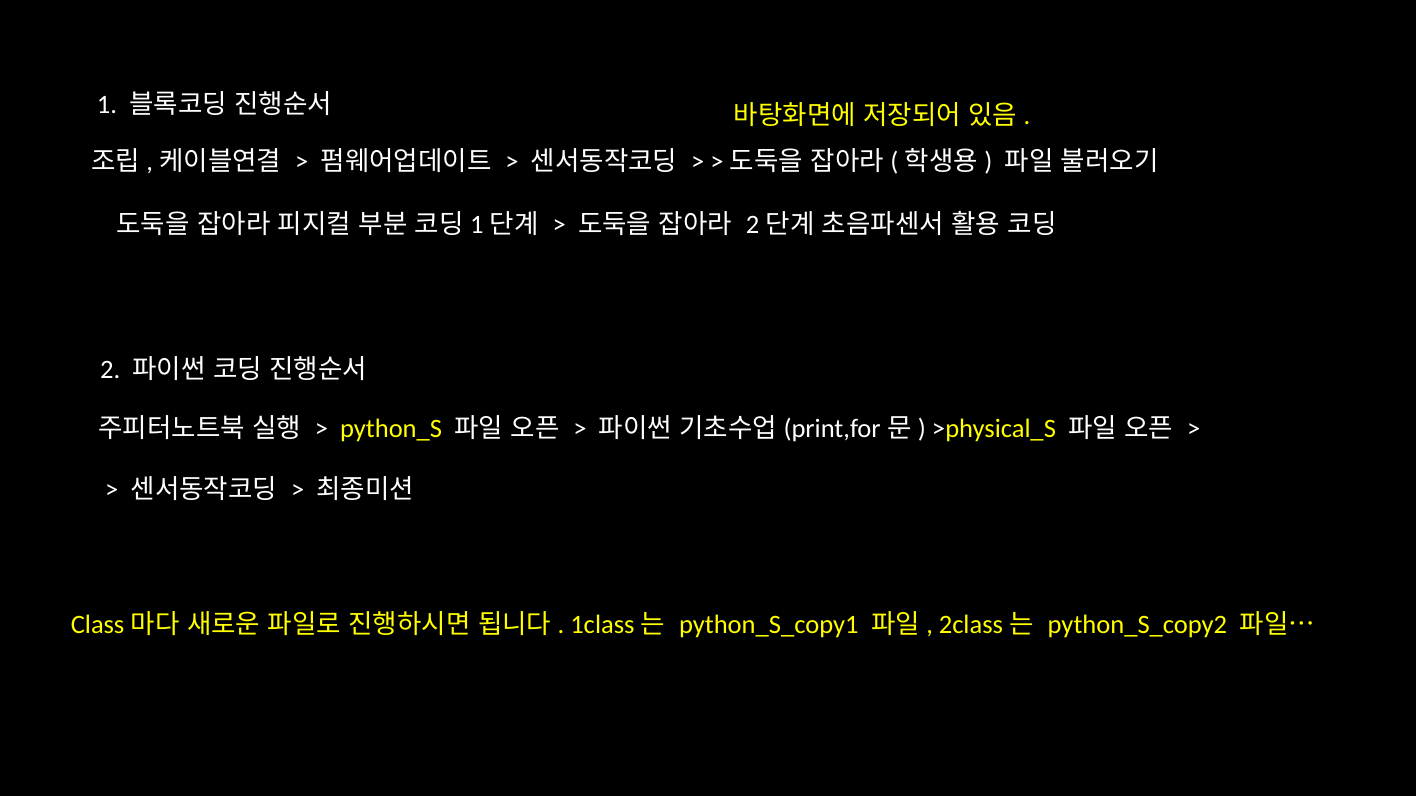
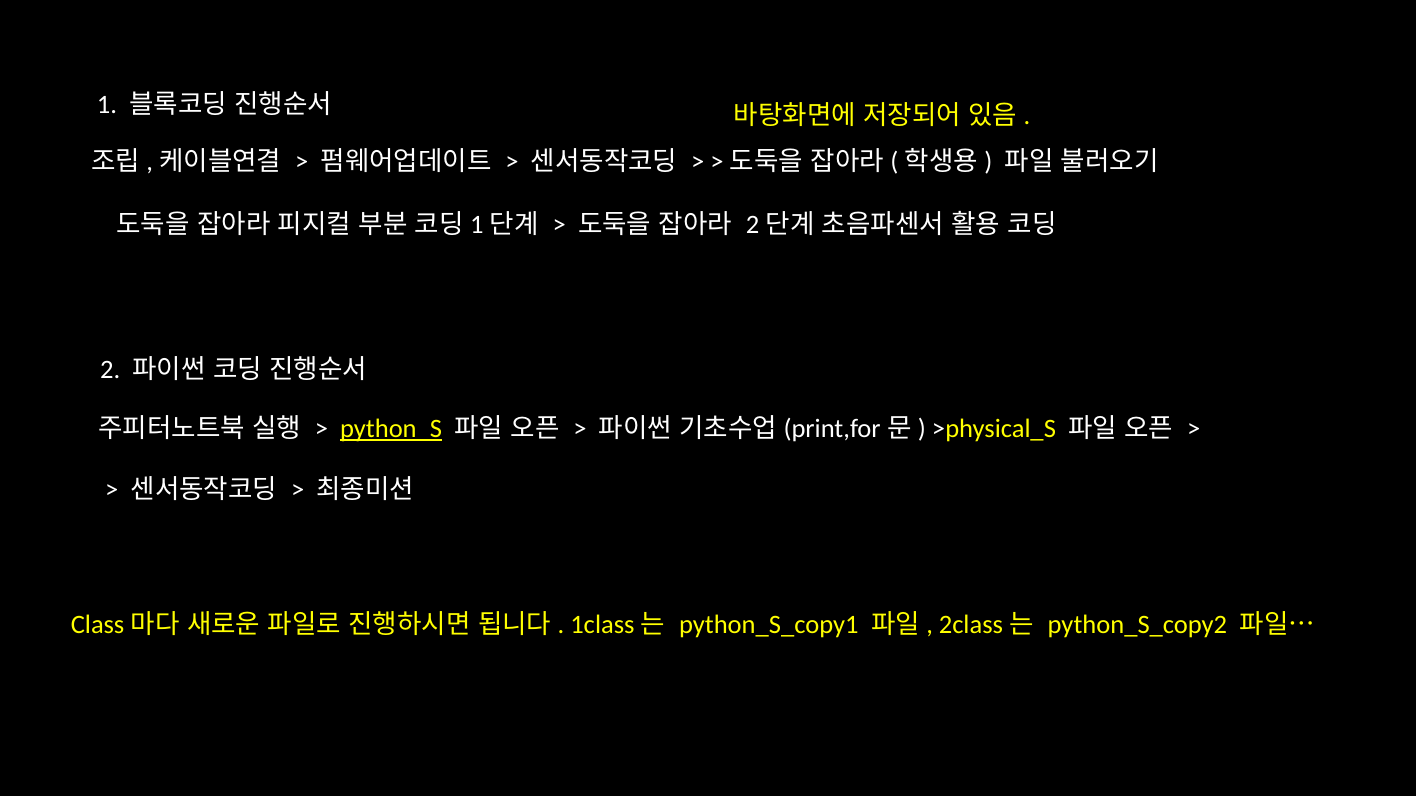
python_S underline: none -> present (391, 429)
